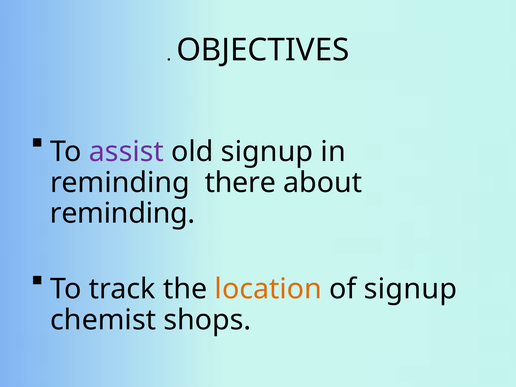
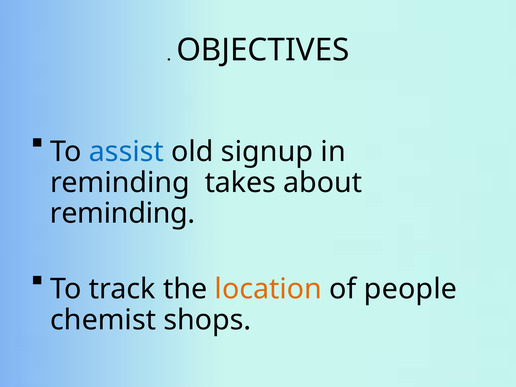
assist colour: purple -> blue (126, 152)
there: there -> takes (240, 183)
of signup: signup -> people (410, 289)
